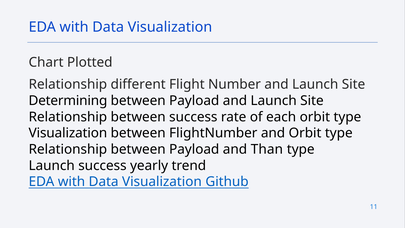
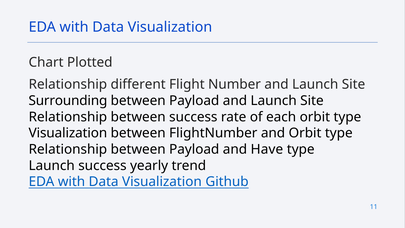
Determining: Determining -> Surrounding (68, 101)
Than: Than -> Have (267, 149)
